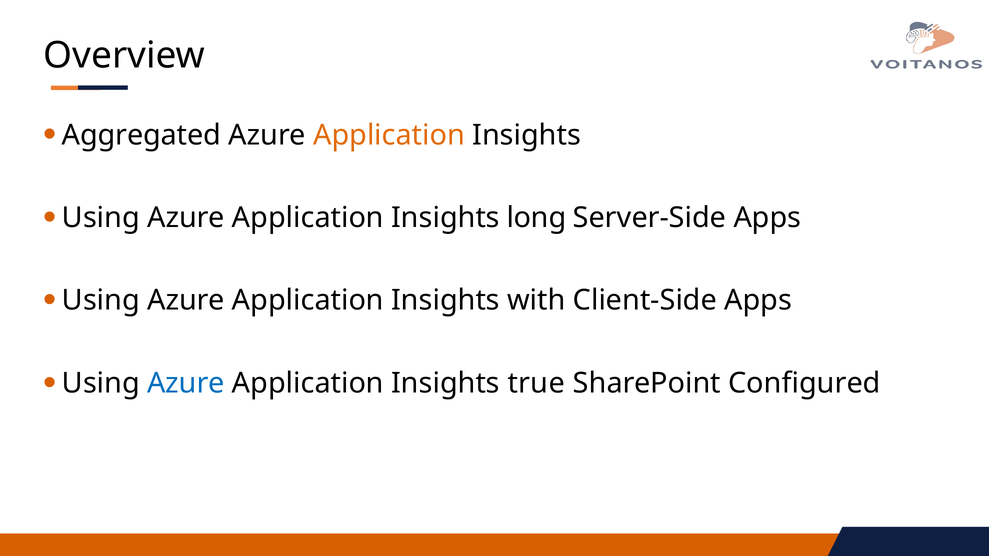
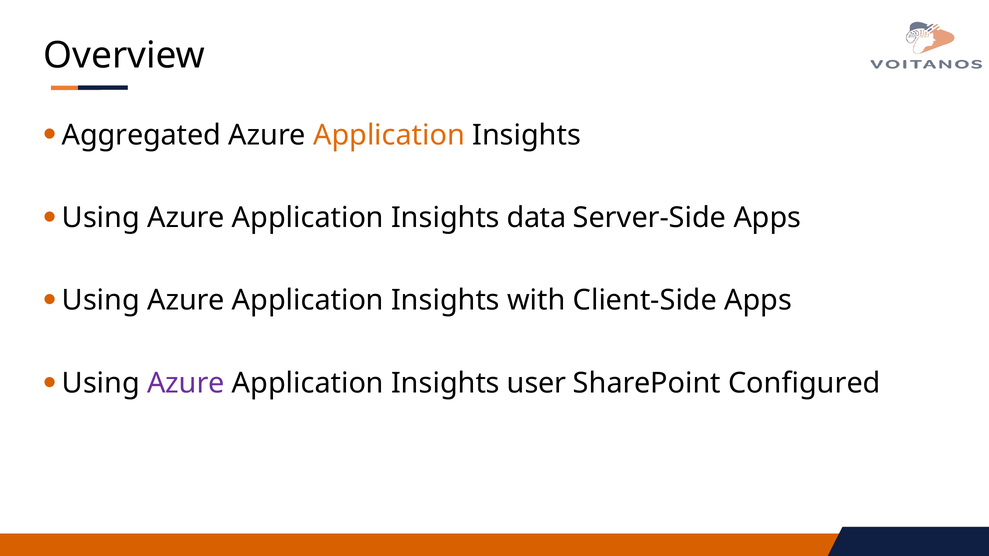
long: long -> data (536, 218)
Azure colour: blue -> purple (186, 383)
true: true -> user (536, 383)
